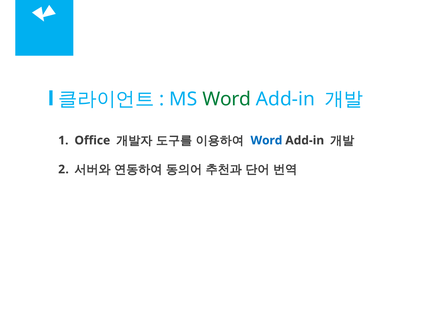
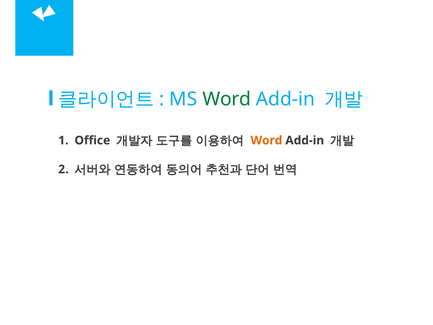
Word colour: blue -> orange (266, 140)
